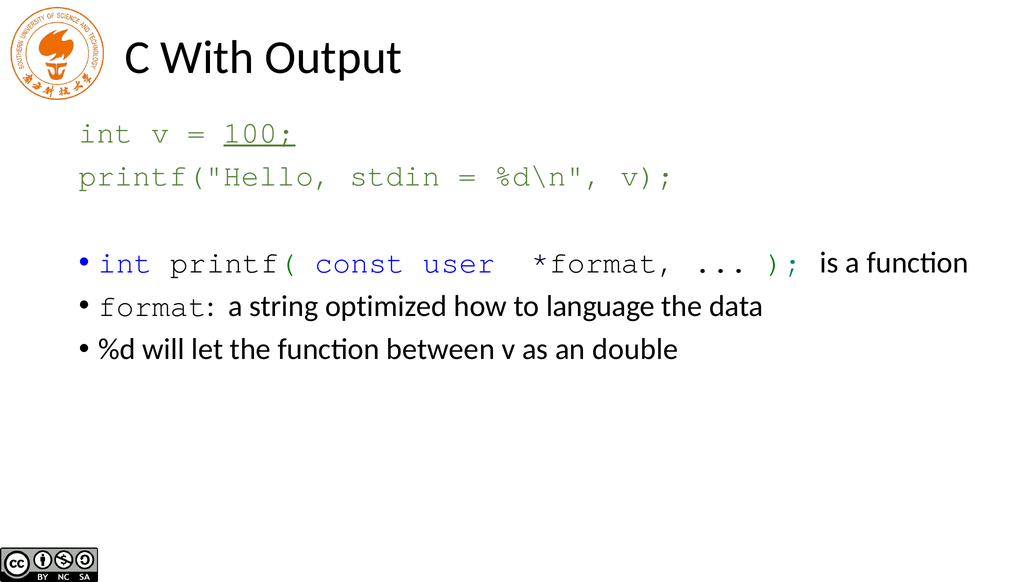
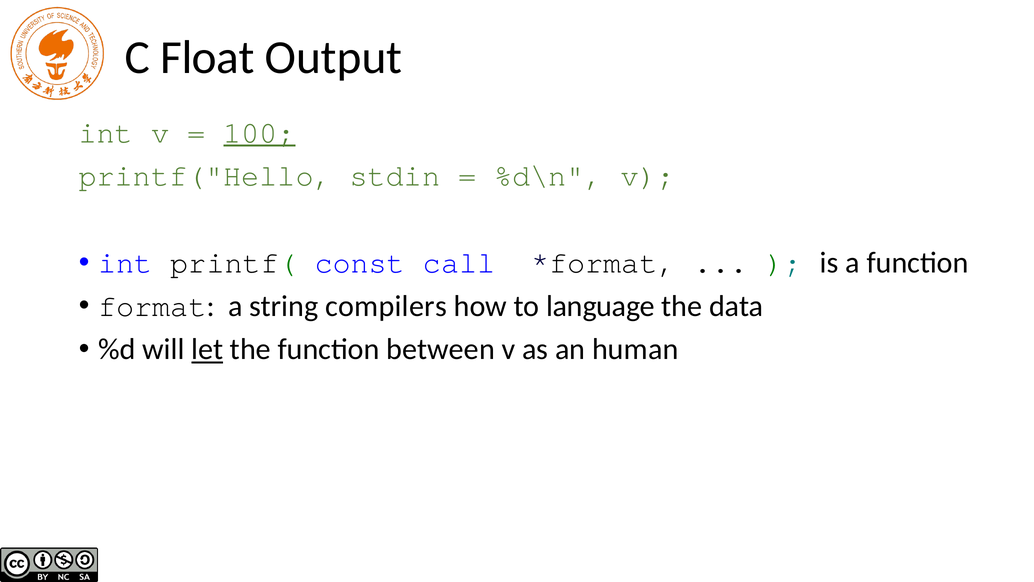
With: With -> Float (207, 57)
user: user -> call (459, 263)
optimized: optimized -> compilers (386, 306)
let underline: none -> present (207, 349)
double: double -> human (635, 349)
